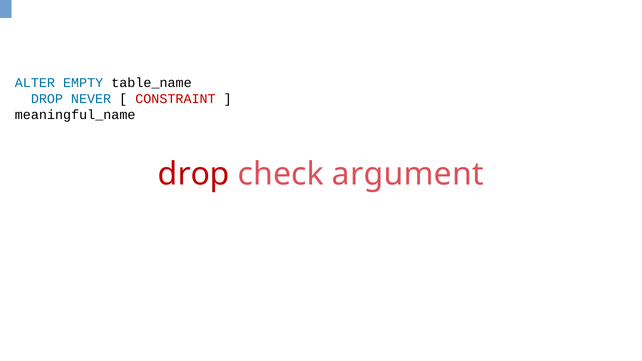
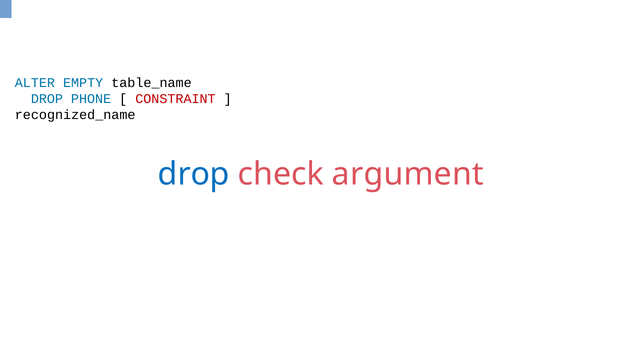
NEVER: NEVER -> PHONE (91, 99)
meaningful_name: meaningful_name -> recognized_name (75, 115)
drop colour: red -> blue (194, 174)
